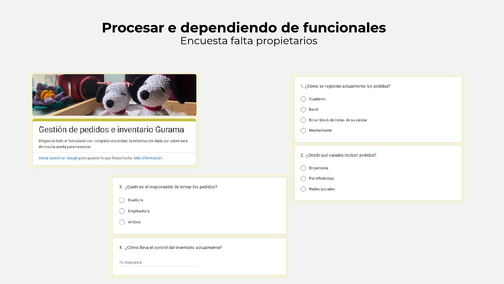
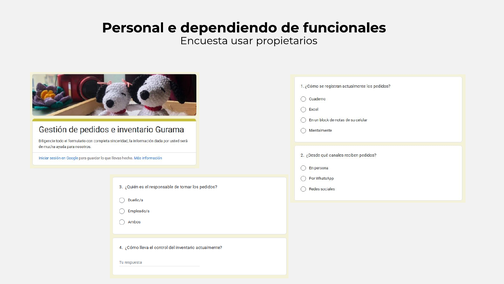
Procesar: Procesar -> Personal (133, 28)
falta: falta -> usar (242, 41)
